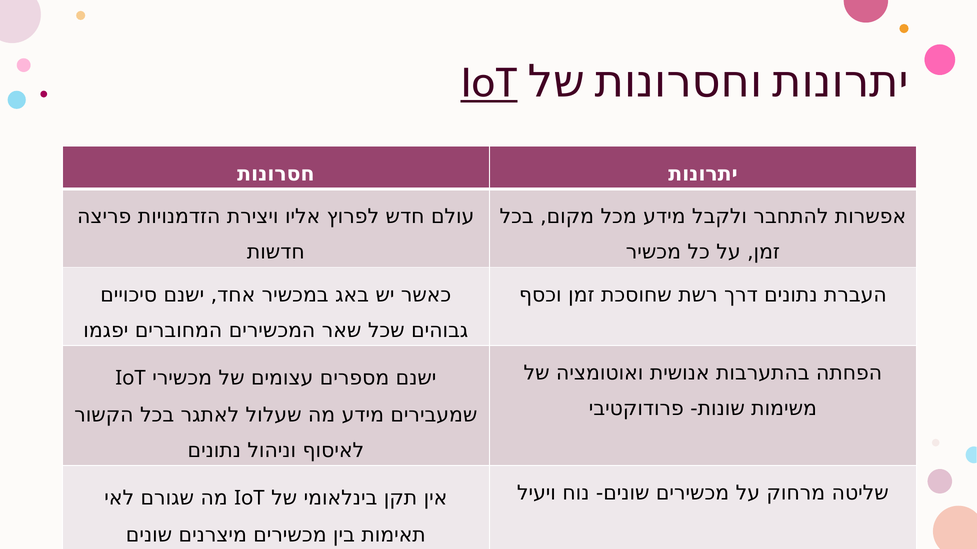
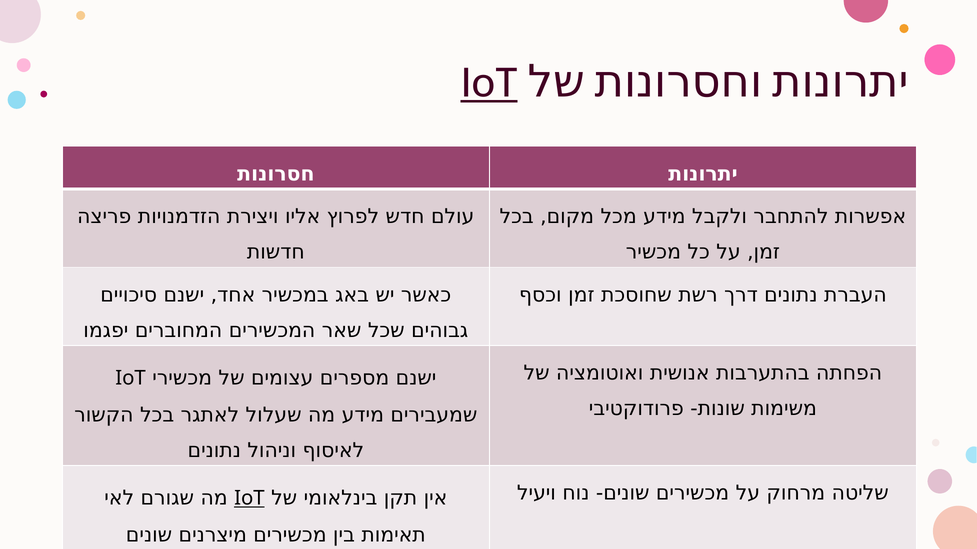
IoT underline: none -> present (249, 499)
